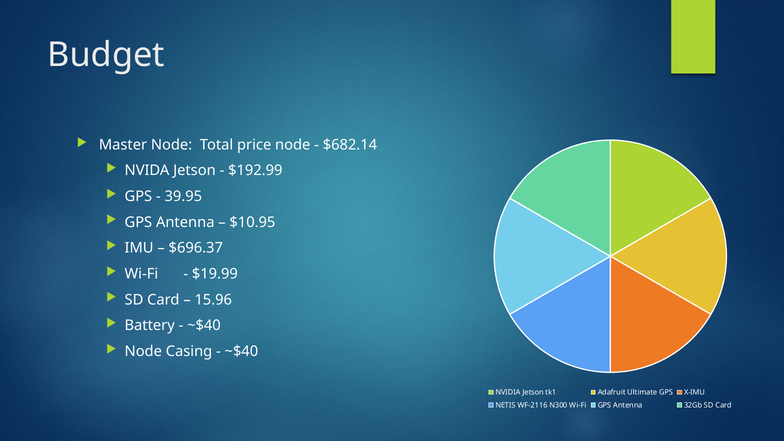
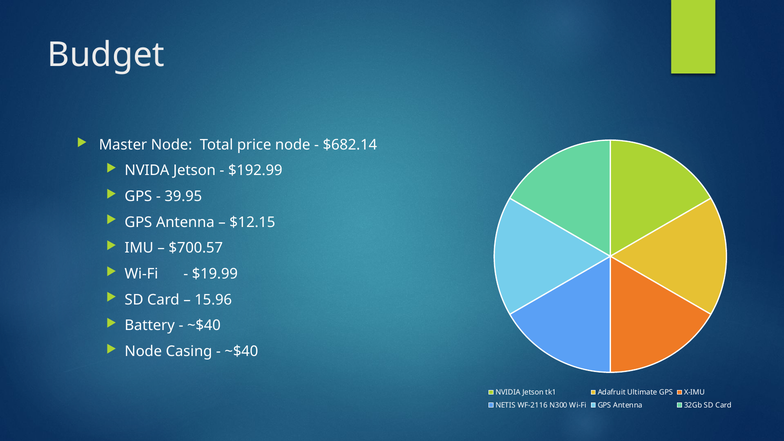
$10.95: $10.95 -> $12.15 (252, 222)
$696.37: $696.37 -> $700.57 (196, 248)
